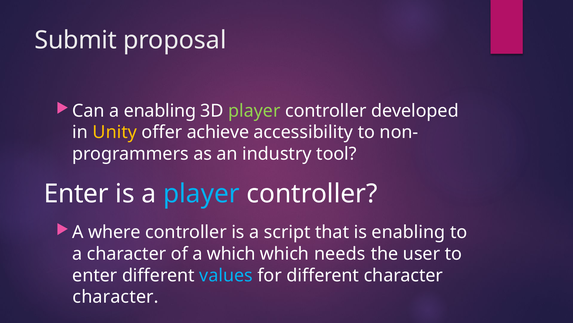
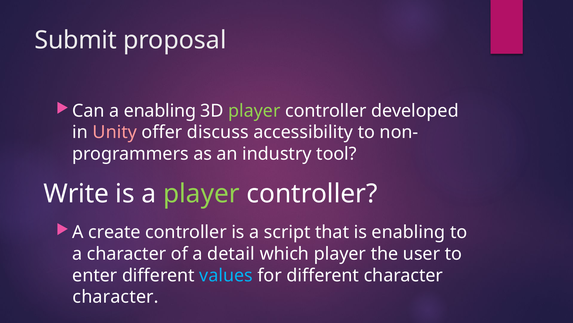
Unity colour: yellow -> pink (115, 132)
achieve: achieve -> discuss (218, 132)
Enter: Enter -> Write (76, 194)
player colour: light blue -> light green (201, 194)
where: where -> create (114, 232)
a which: which -> detail (231, 253)
which needs: needs -> player (340, 253)
